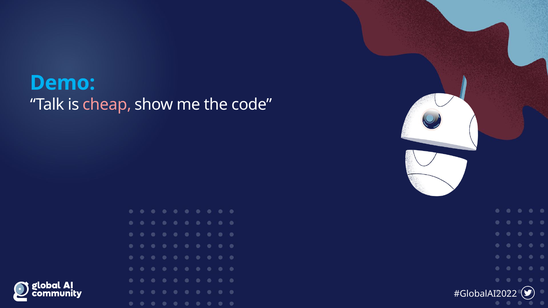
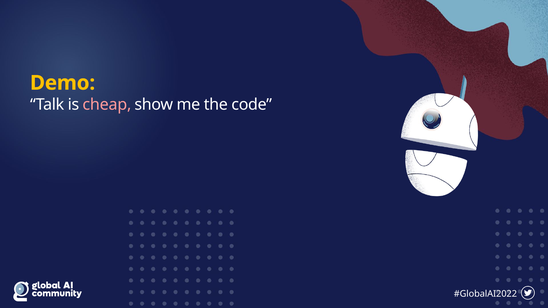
Demo colour: light blue -> yellow (63, 83)
